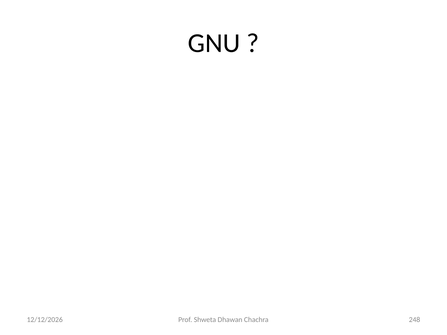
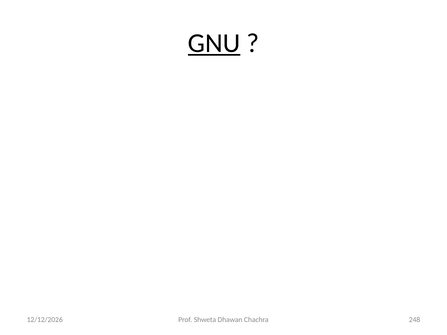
GNU underline: none -> present (214, 43)
